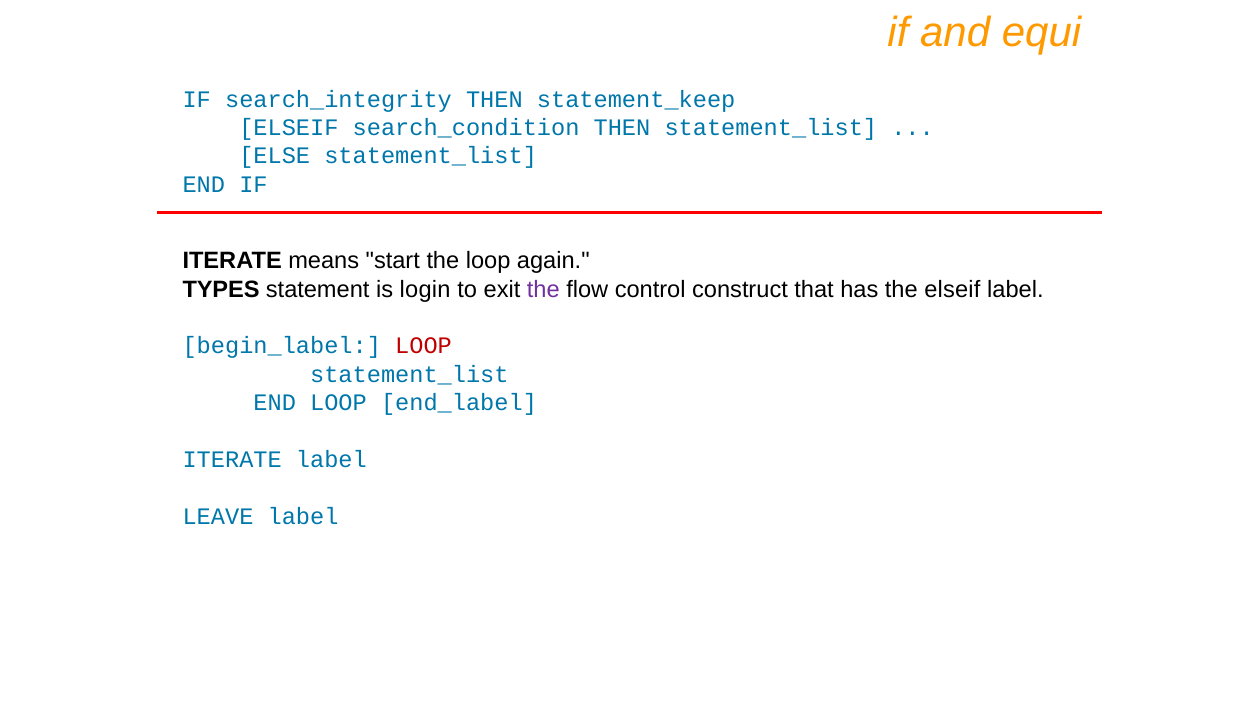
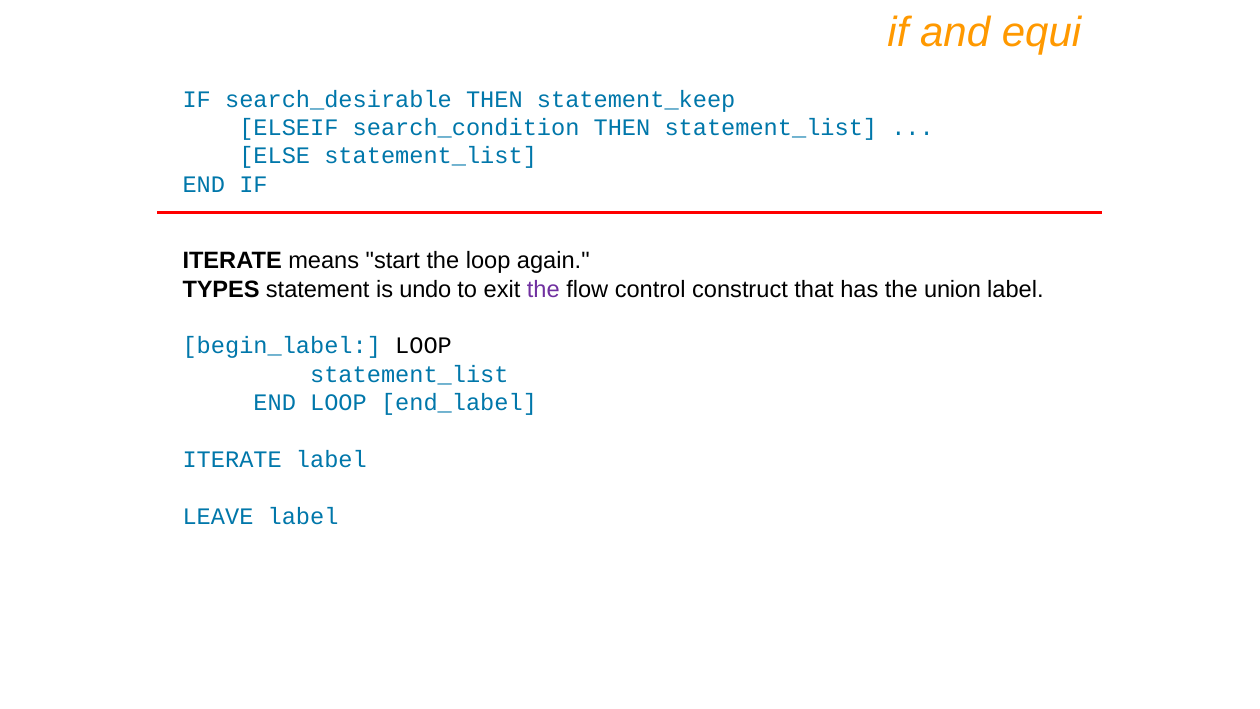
search_integrity: search_integrity -> search_desirable (338, 99)
login: login -> undo (425, 289)
the elseif: elseif -> union (953, 289)
LOOP colour: red -> black (424, 346)
